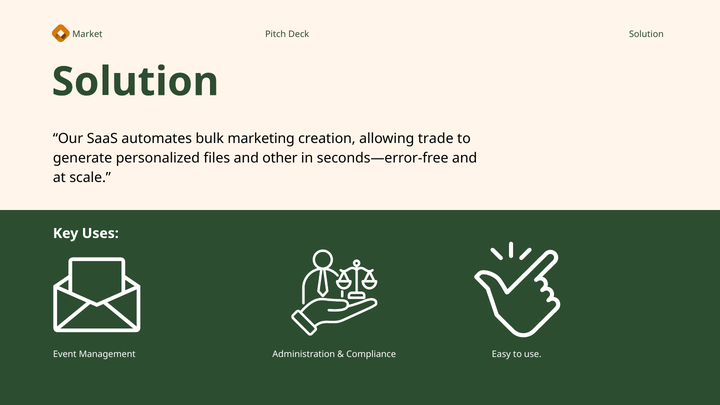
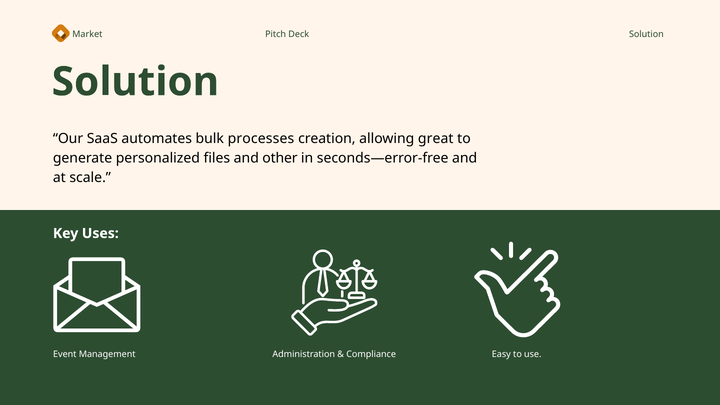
marketing: marketing -> processes (261, 138)
trade: trade -> great (436, 138)
